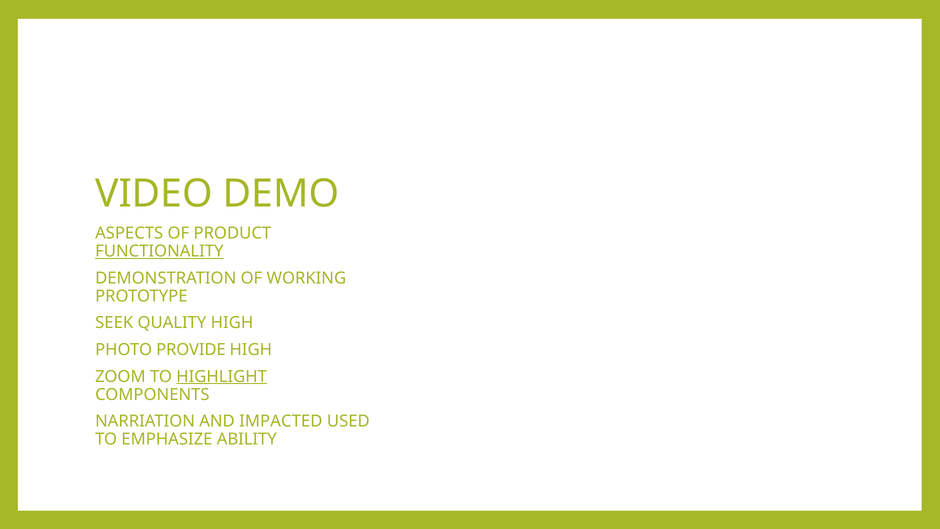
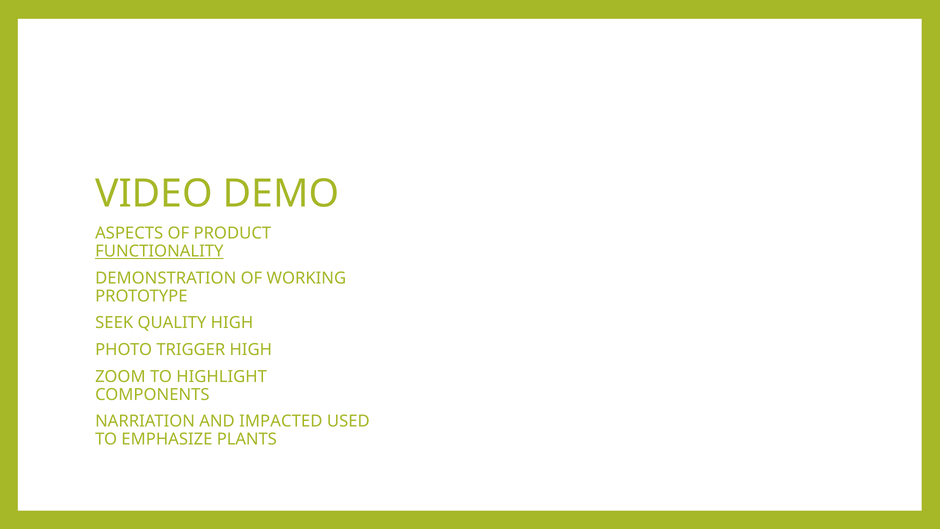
PROVIDE: PROVIDE -> TRIGGER (191, 350)
HIGHLIGHT underline: present -> none (222, 376)
ABILITY: ABILITY -> PLANTS (247, 439)
